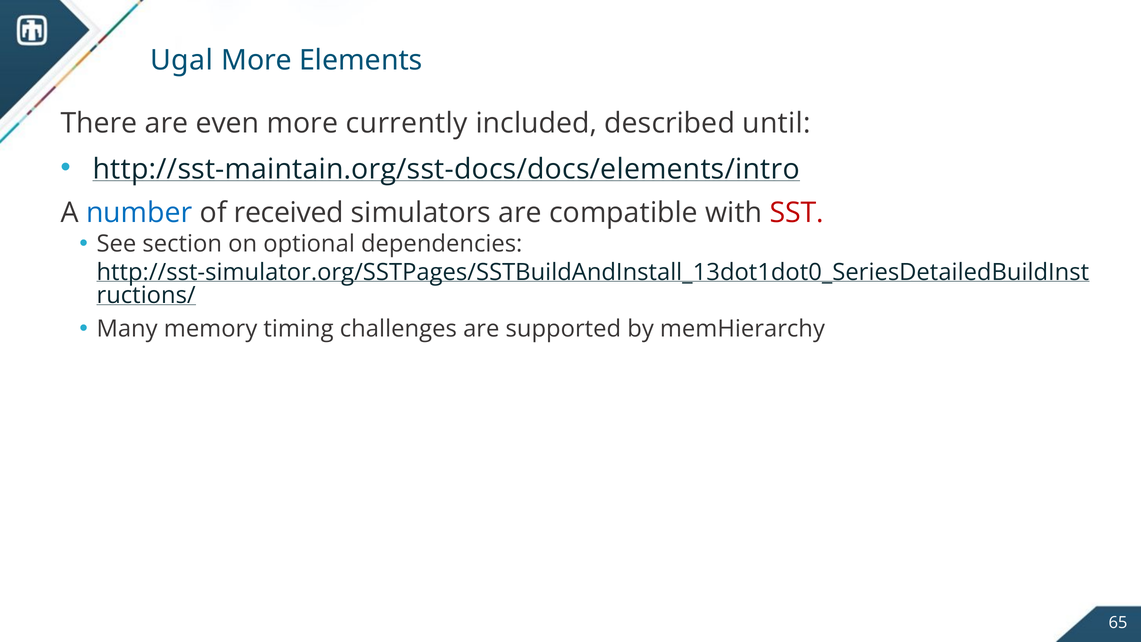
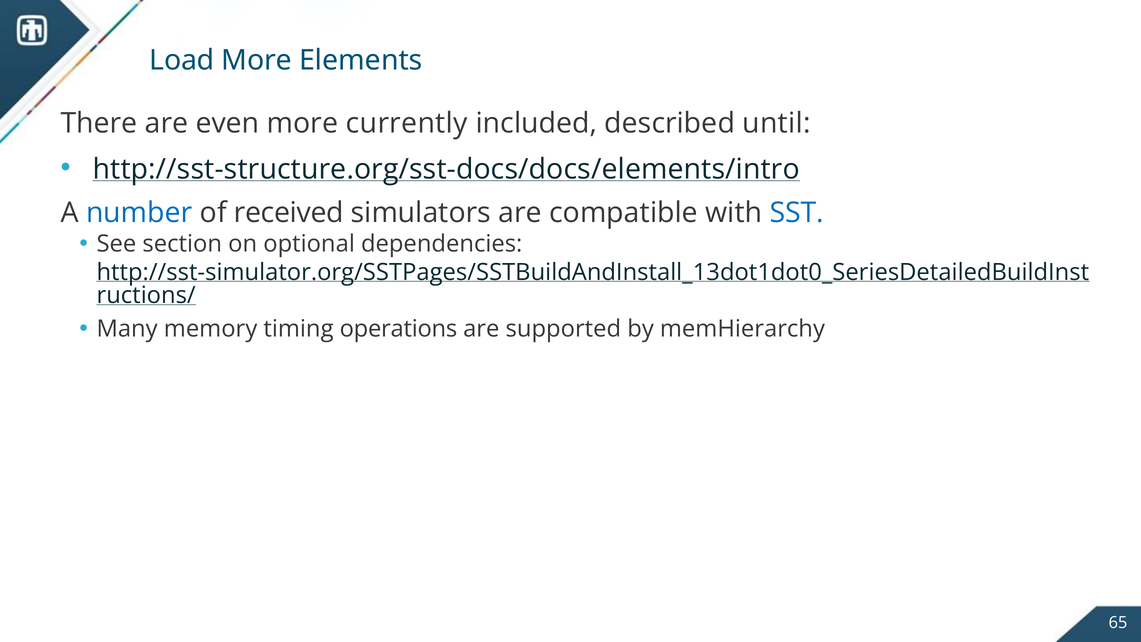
Ugal: Ugal -> Load (182, 61)
http://sst-maintain.org/sst-docs/docs/elements/intro: http://sst-maintain.org/sst-docs/docs/elements/intro -> http://sst-structure.org/sst-docs/docs/elements/intro (446, 169)
SST colour: red -> blue (797, 213)
challenges: challenges -> operations (398, 329)
